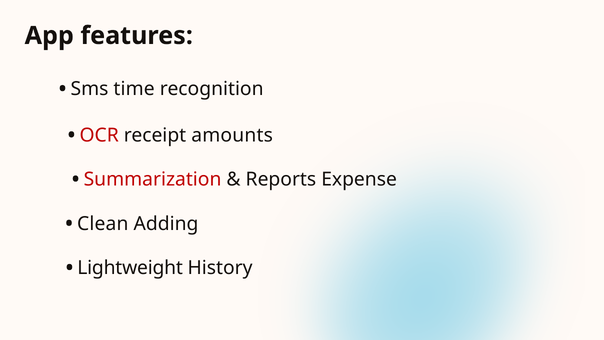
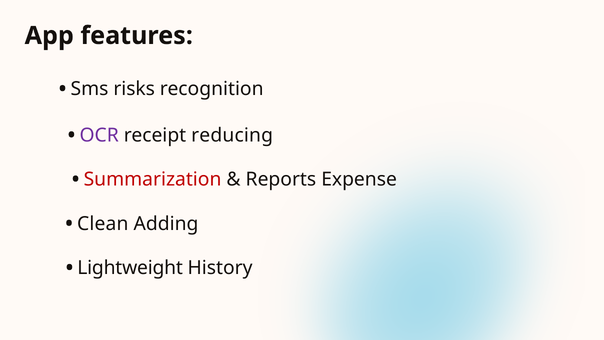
time: time -> risks (134, 89)
OCR colour: red -> purple (99, 135)
amounts: amounts -> reducing (232, 135)
